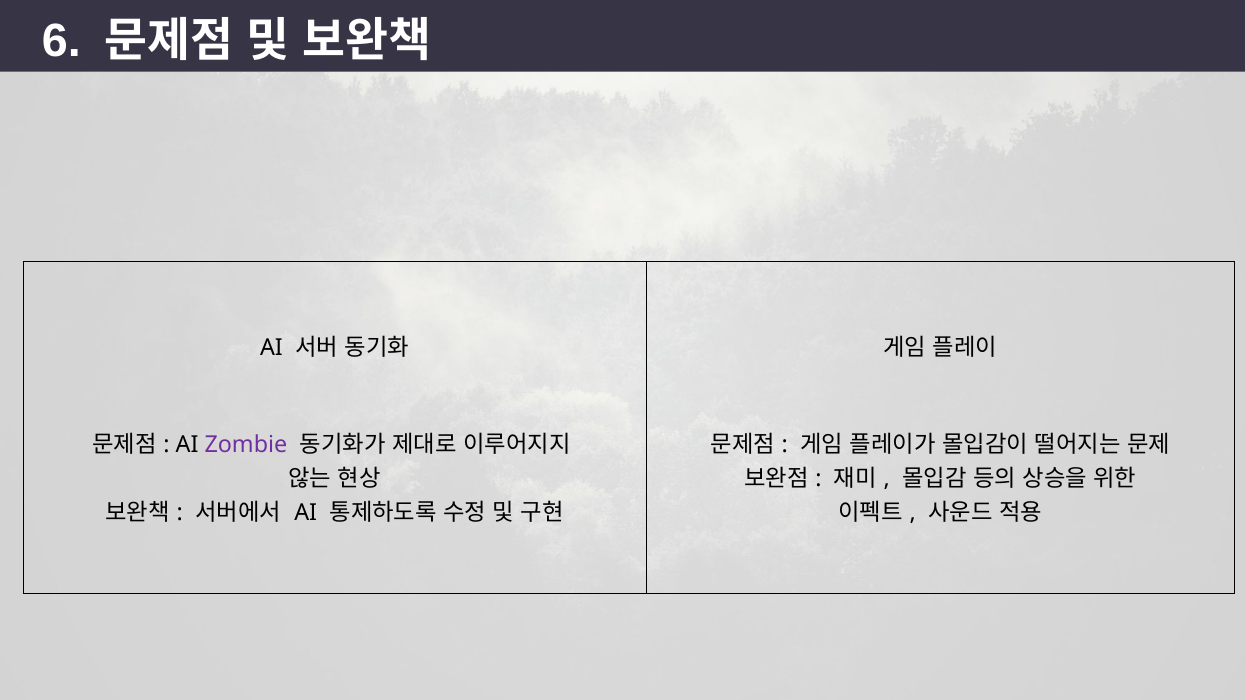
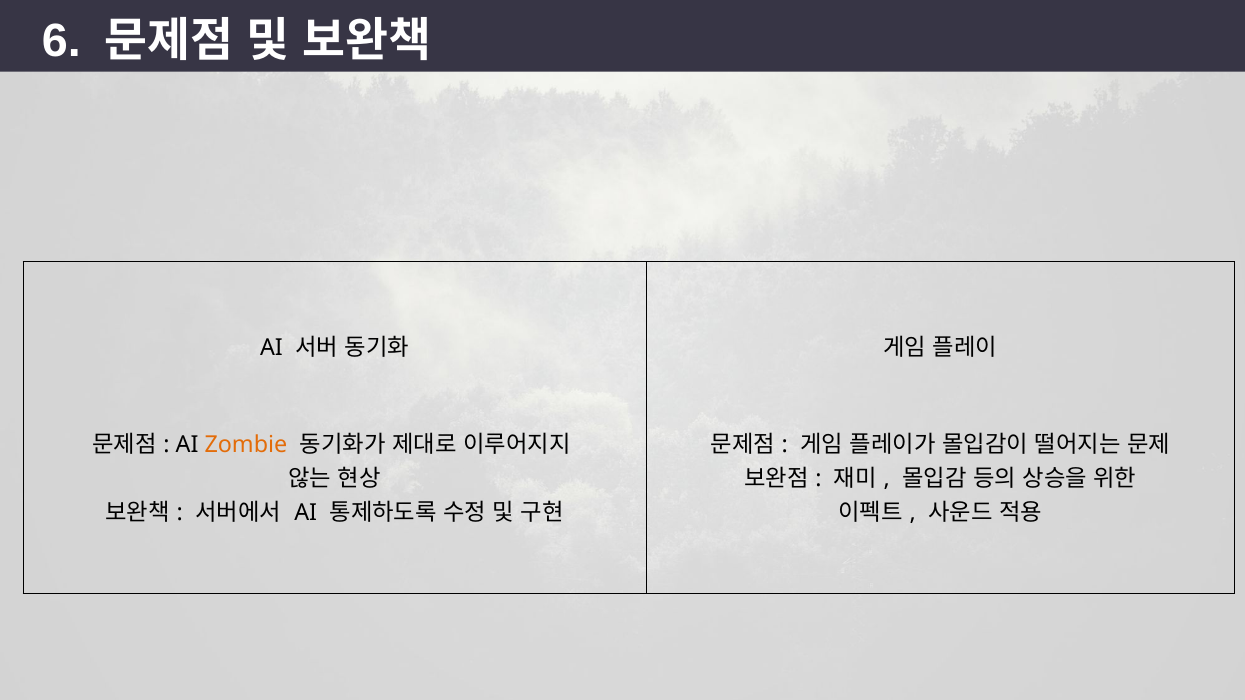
Zombie colour: purple -> orange (246, 445)
